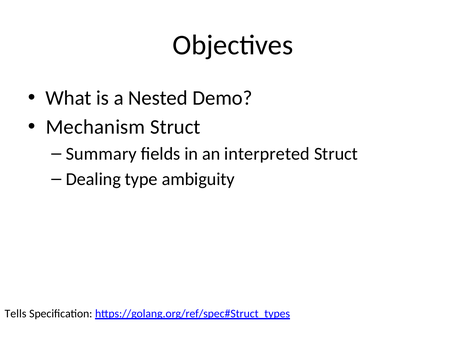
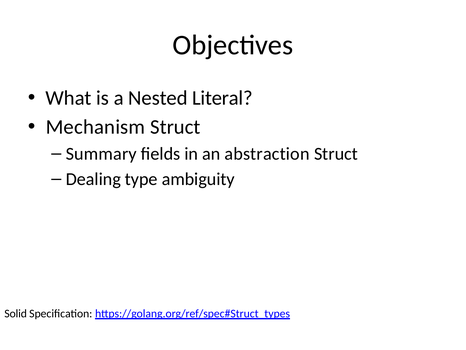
Demo: Demo -> Literal (222, 98)
interpreted: interpreted -> abstraction (267, 154)
Tells: Tells -> Solid (16, 313)
